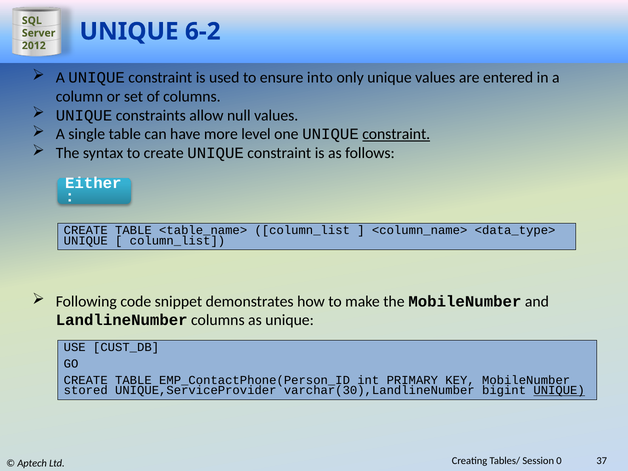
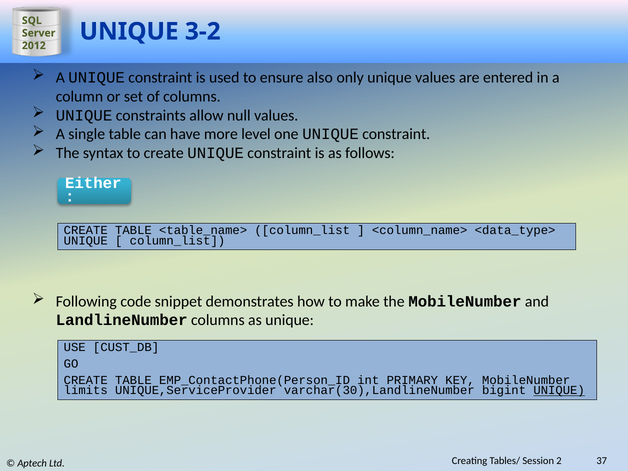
6-2: 6-2 -> 3-2 (203, 31)
into: into -> also (320, 78)
constraint underline: present -> none (396, 134)
stored: stored -> limits (86, 390)
0: 0 -> 2 (559, 461)
